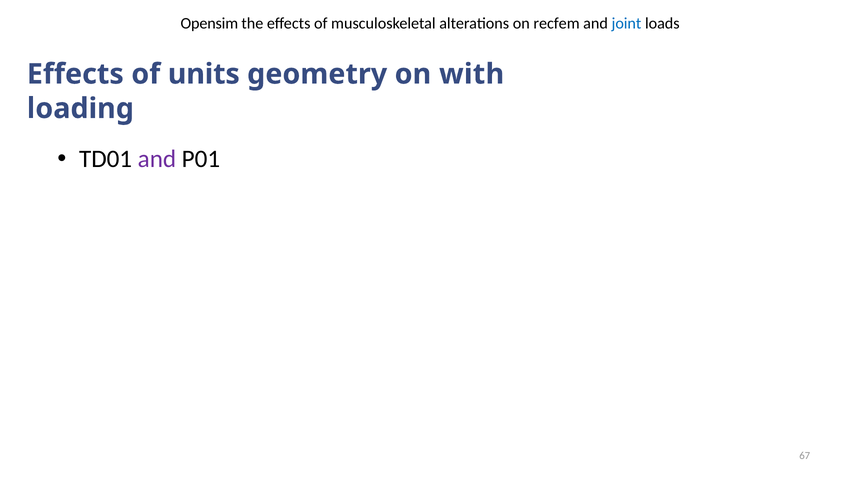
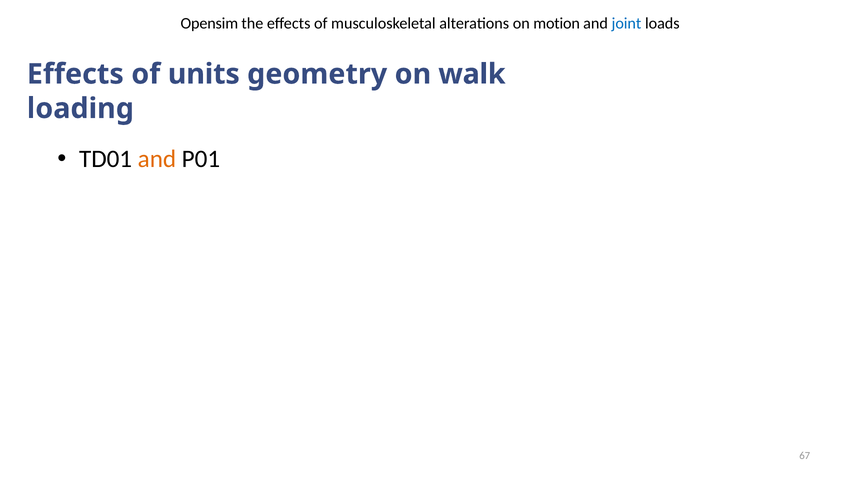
recfem: recfem -> motion (557, 24)
with: with -> walk (472, 74)
and colour: purple -> orange (157, 159)
